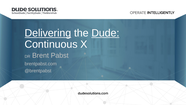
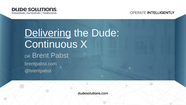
Dude underline: present -> none (105, 33)
